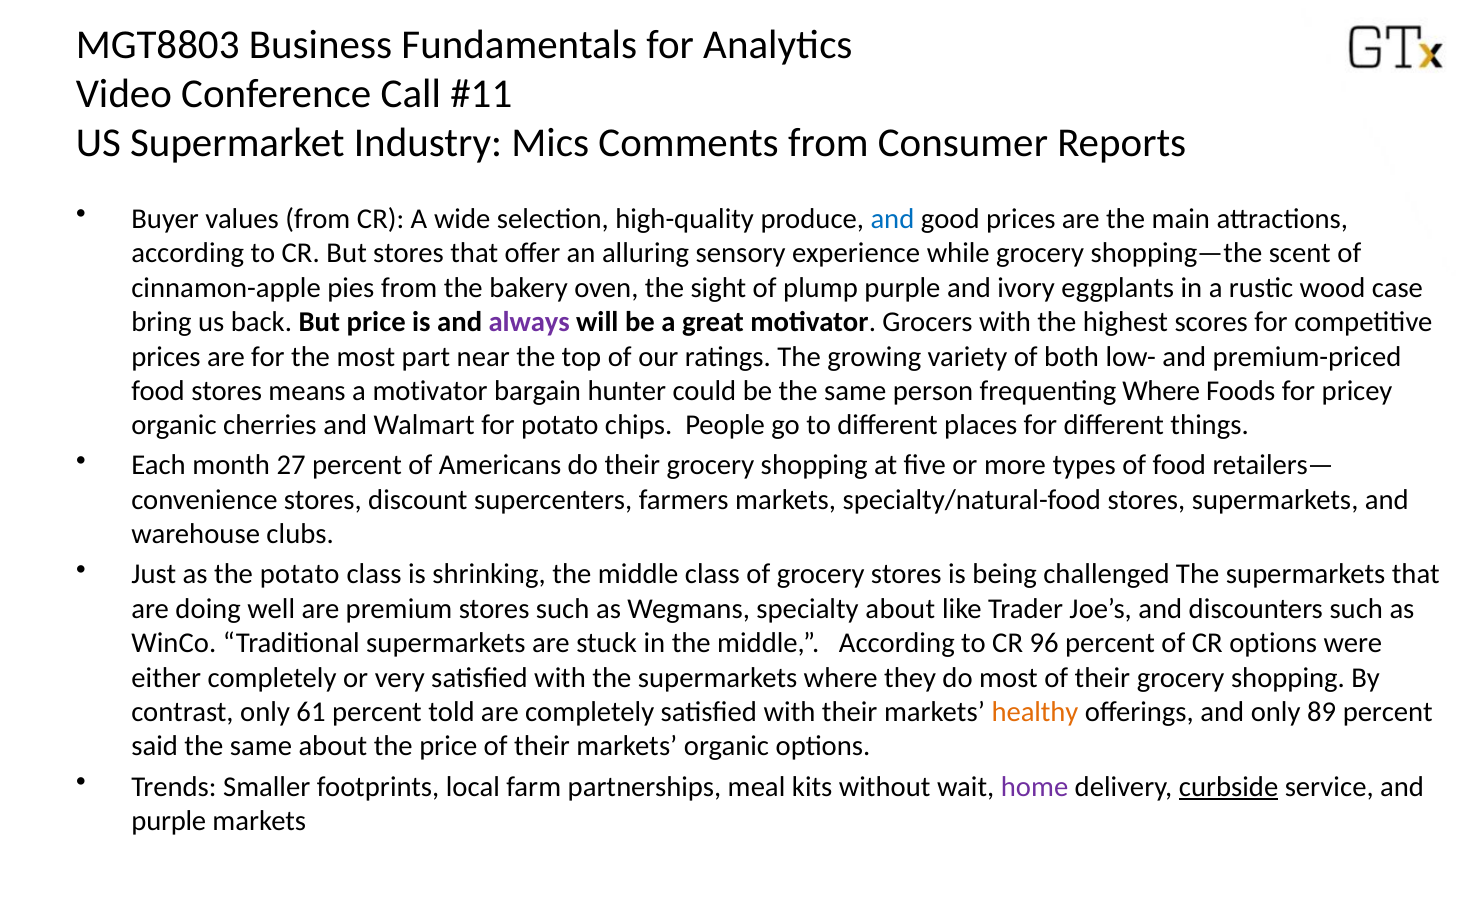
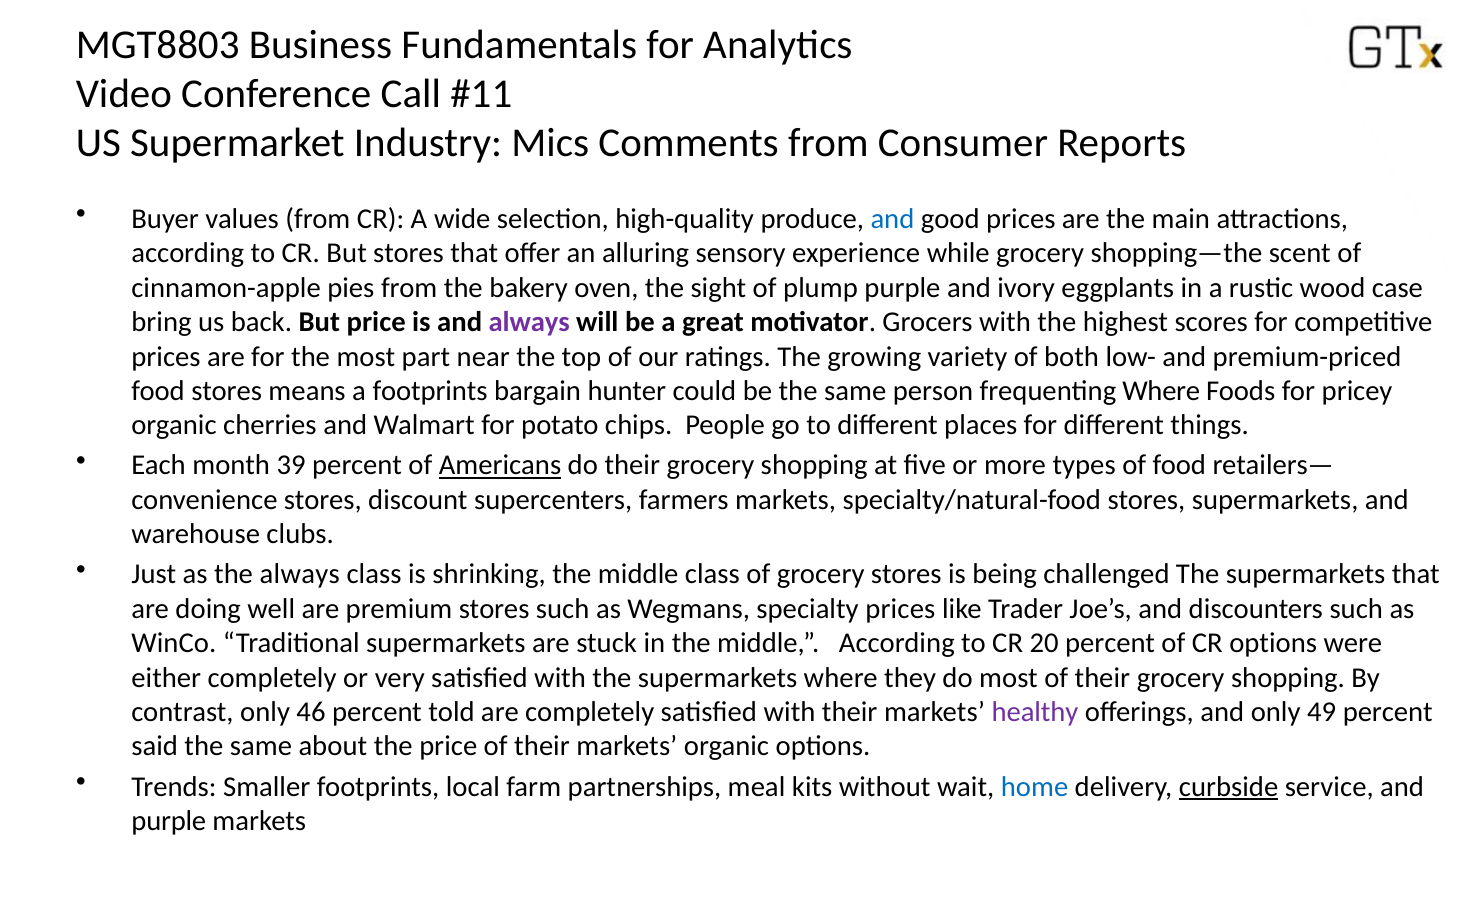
a motivator: motivator -> footprints (430, 391)
27: 27 -> 39 (291, 466)
Americans underline: none -> present (500, 466)
the potato: potato -> always (300, 575)
specialty about: about -> prices (900, 609)
96: 96 -> 20 (1044, 643)
61: 61 -> 46 (311, 712)
healthy colour: orange -> purple (1035, 712)
89: 89 -> 49 (1322, 712)
home colour: purple -> blue (1035, 787)
